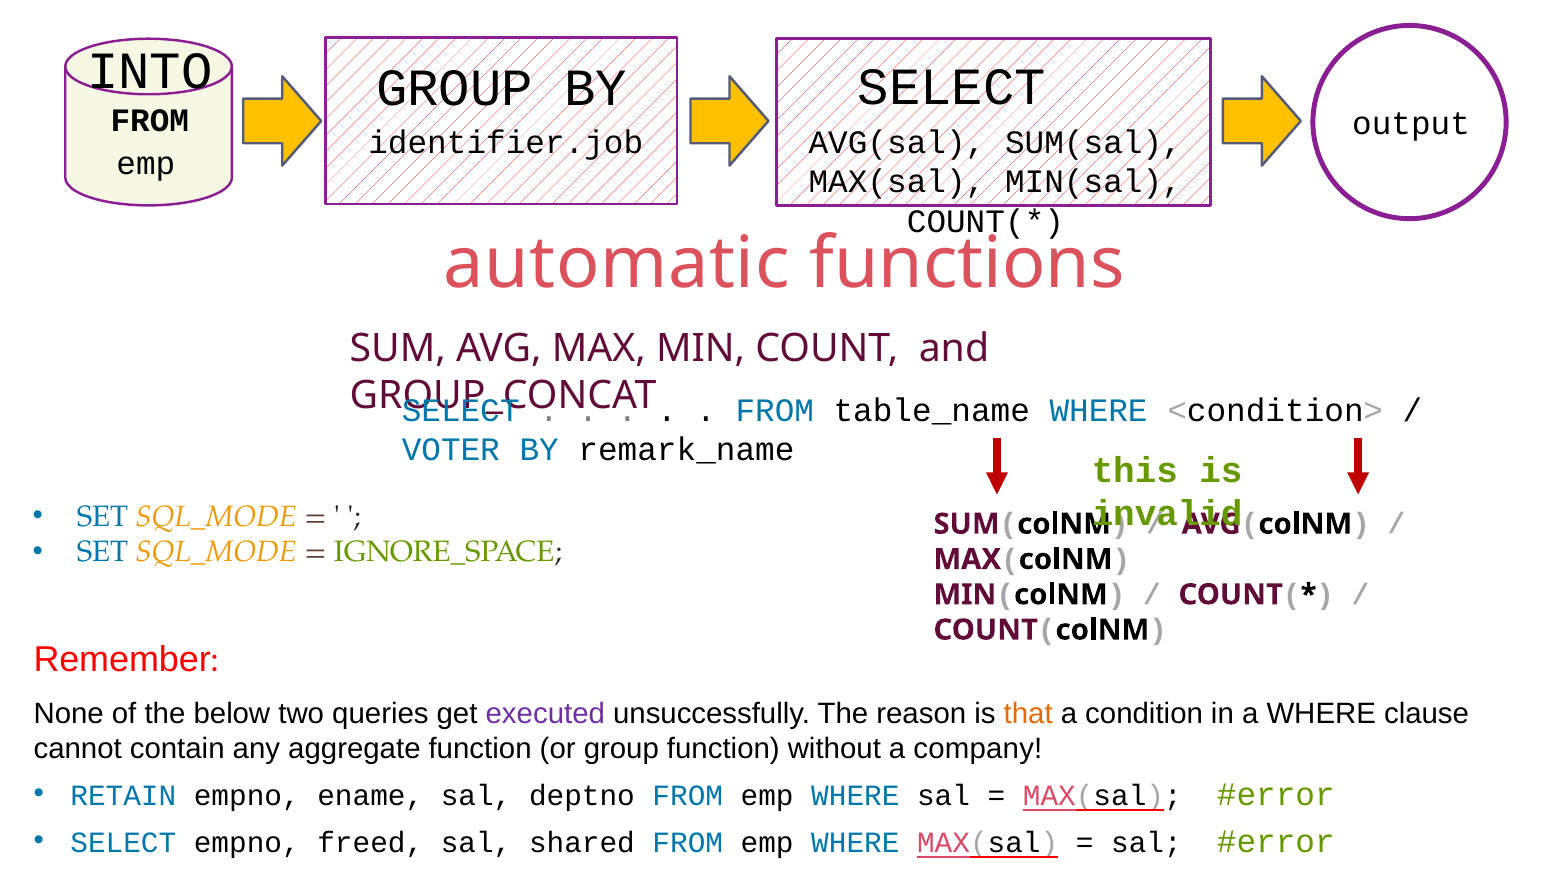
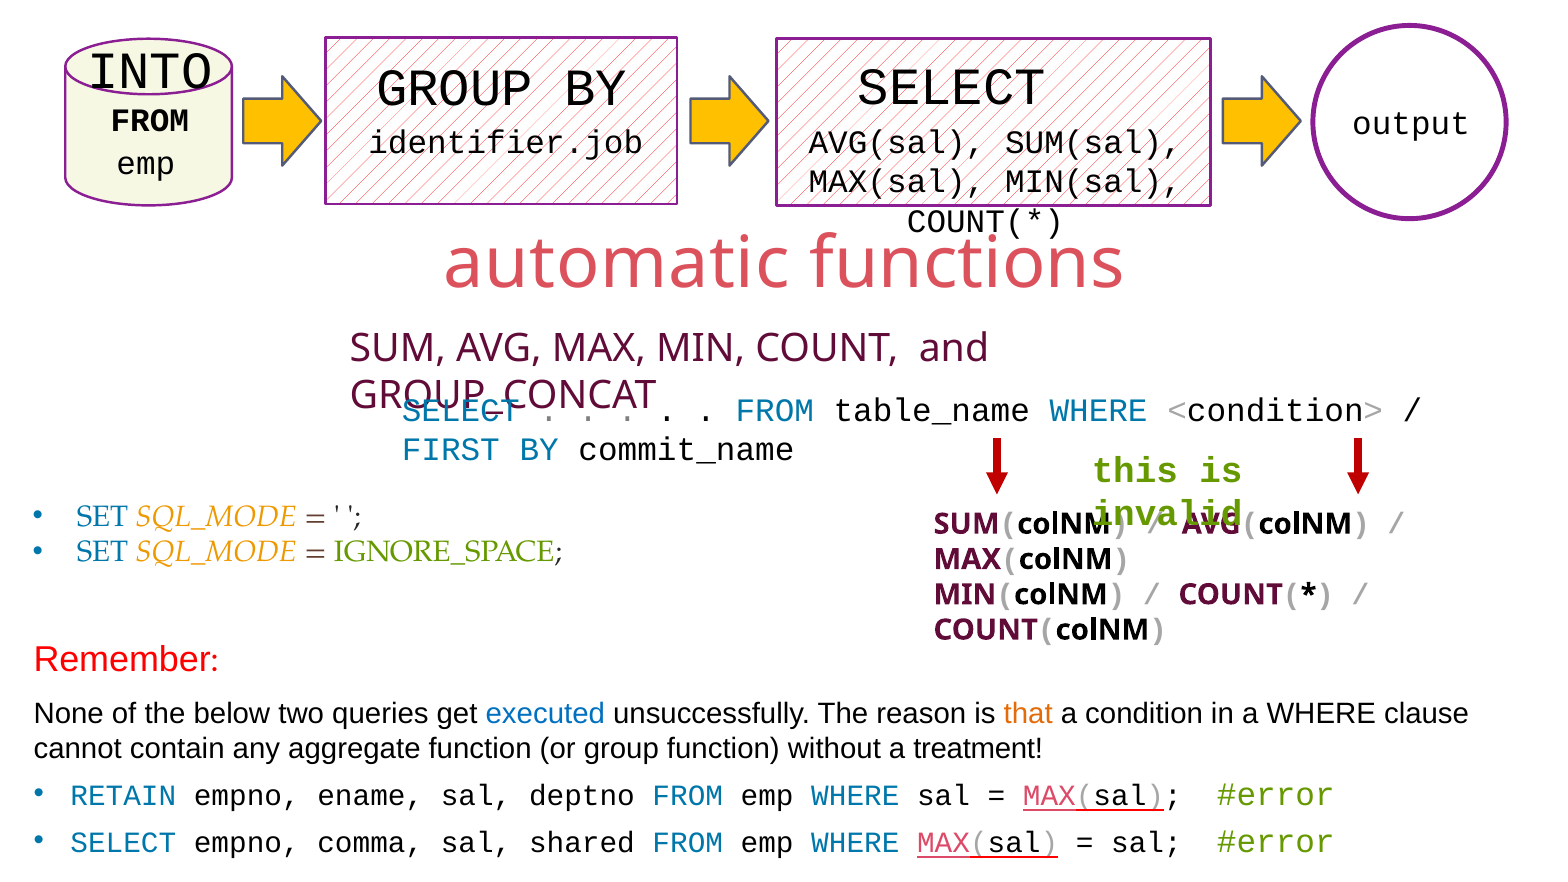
VOTER: VOTER -> FIRST (451, 450)
remark_name: remark_name -> commit_name (686, 450)
executed colour: purple -> blue (545, 714)
company: company -> treatment (978, 749)
freed: freed -> comma (370, 842)
